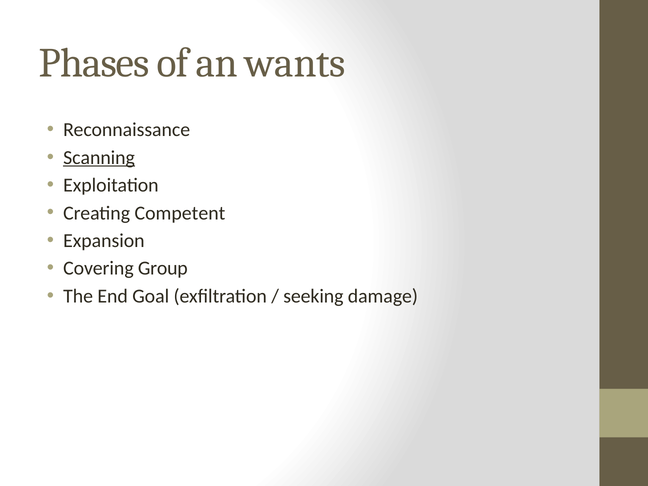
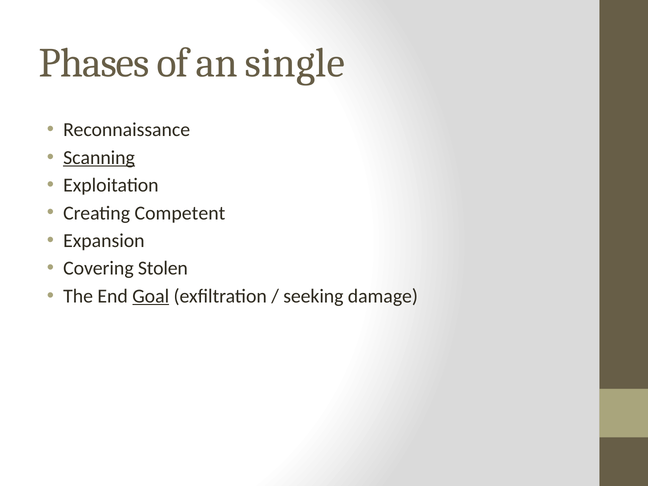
wants: wants -> single (295, 63)
Group: Group -> Stolen (163, 268)
Goal underline: none -> present (151, 296)
